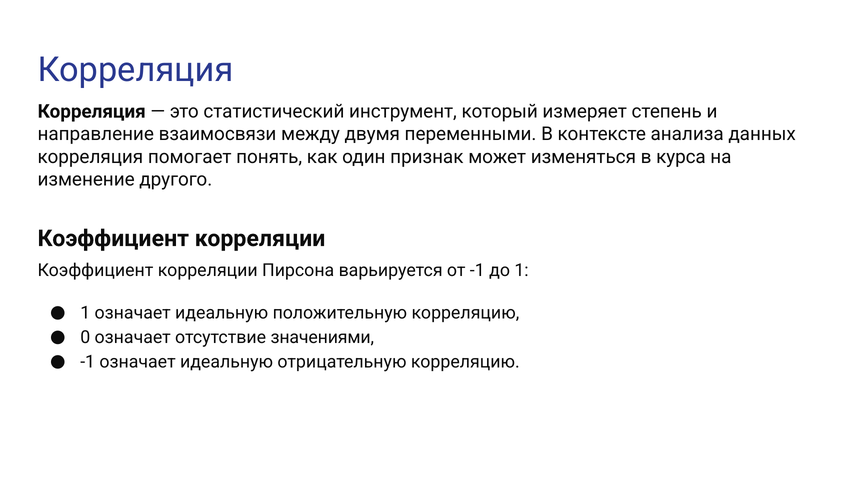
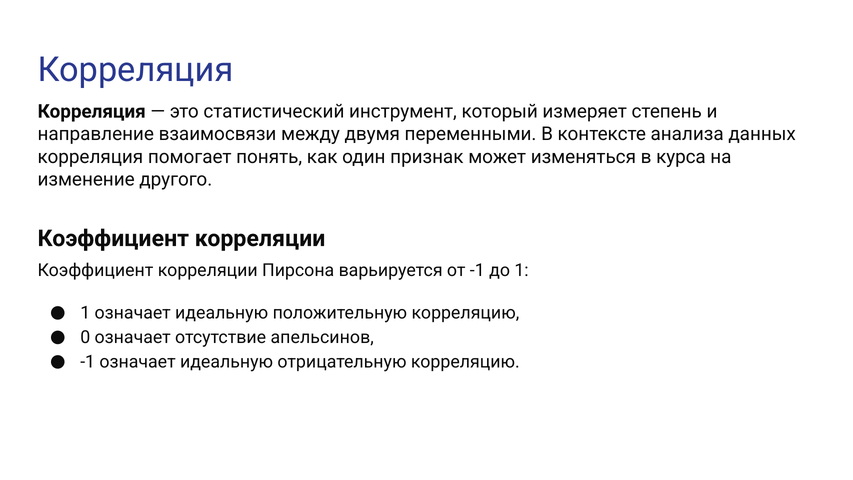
значениями: значениями -> апельсинов (322, 337)
